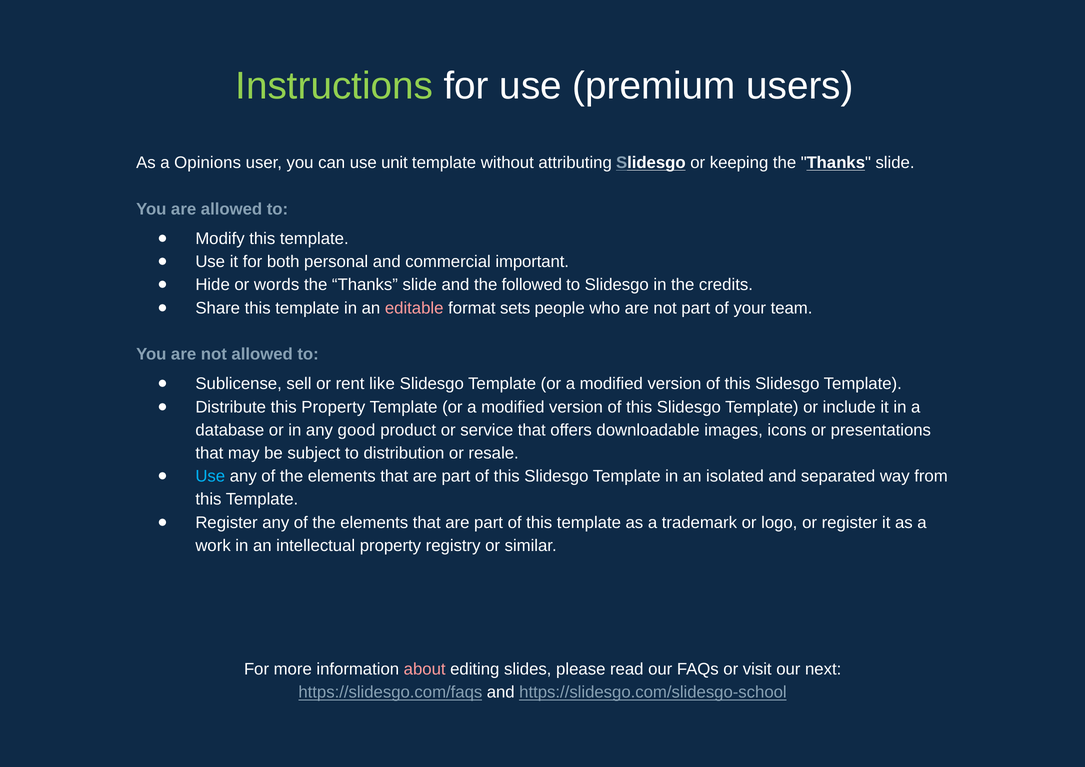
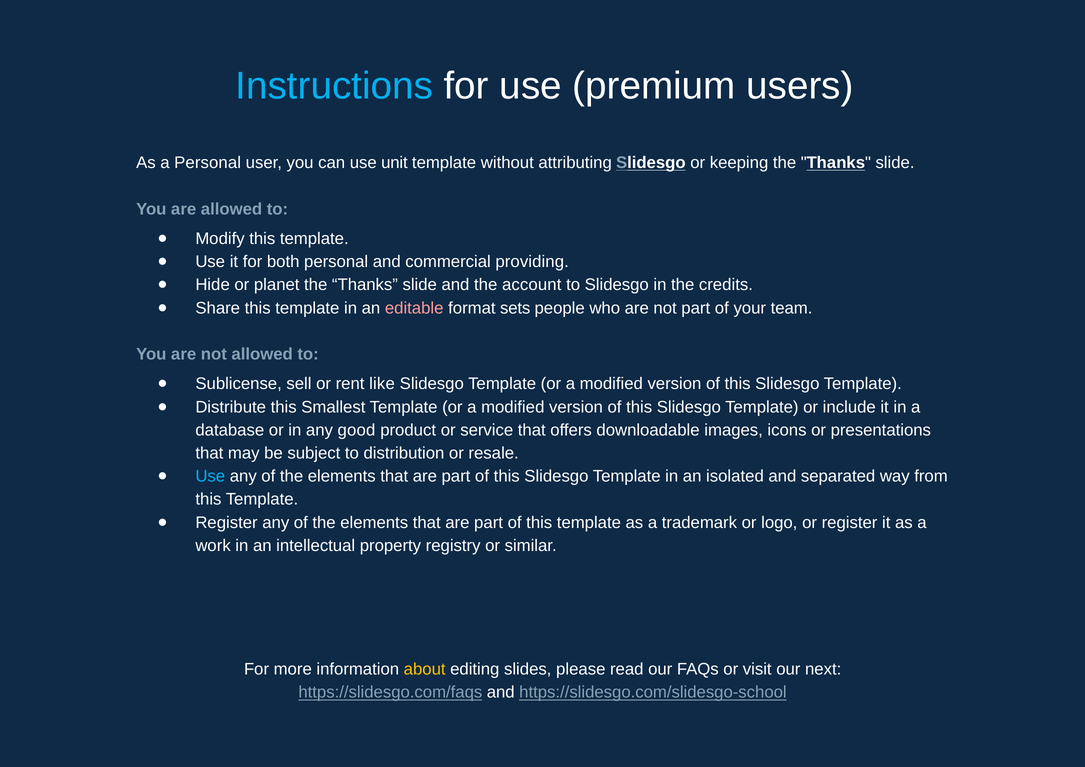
Instructions colour: light green -> light blue (334, 86)
a Opinions: Opinions -> Personal (208, 163)
important: important -> providing (532, 262)
words: words -> planet (277, 285)
followed: followed -> account (532, 285)
this Property: Property -> Smallest (333, 407)
about colour: pink -> yellow (425, 669)
